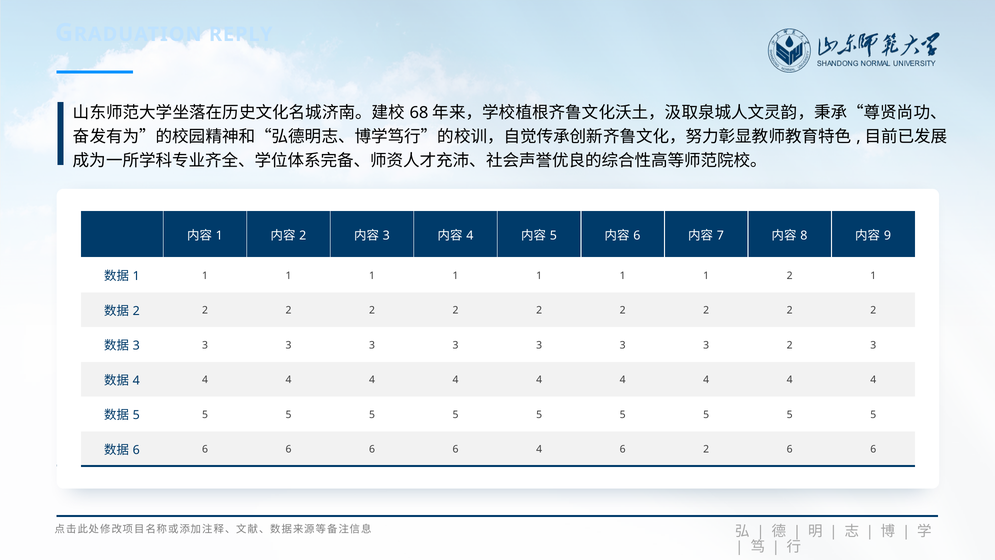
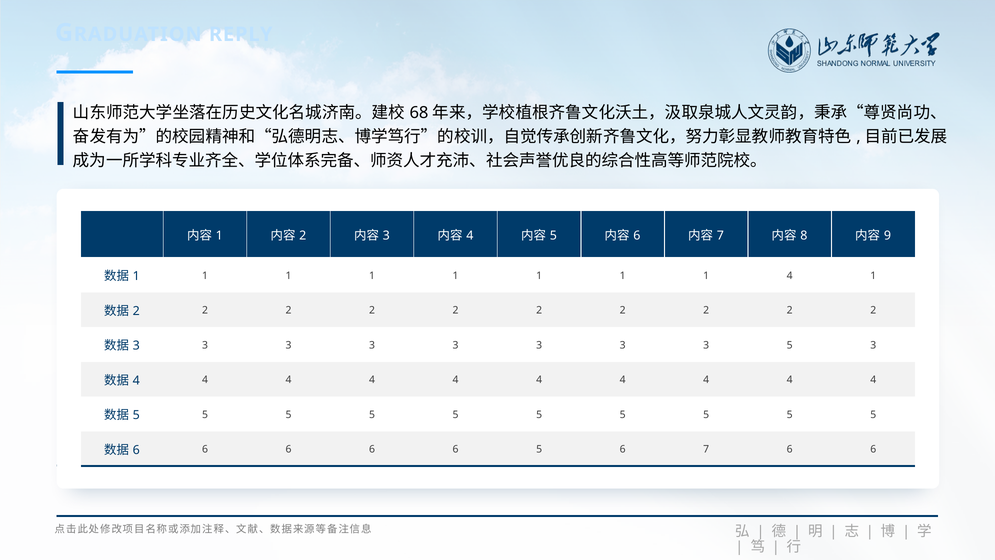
1 2: 2 -> 4 (790, 275)
3 2: 2 -> 5 (790, 345)
6 4: 4 -> 5 (539, 449)
6 2: 2 -> 7 (706, 449)
